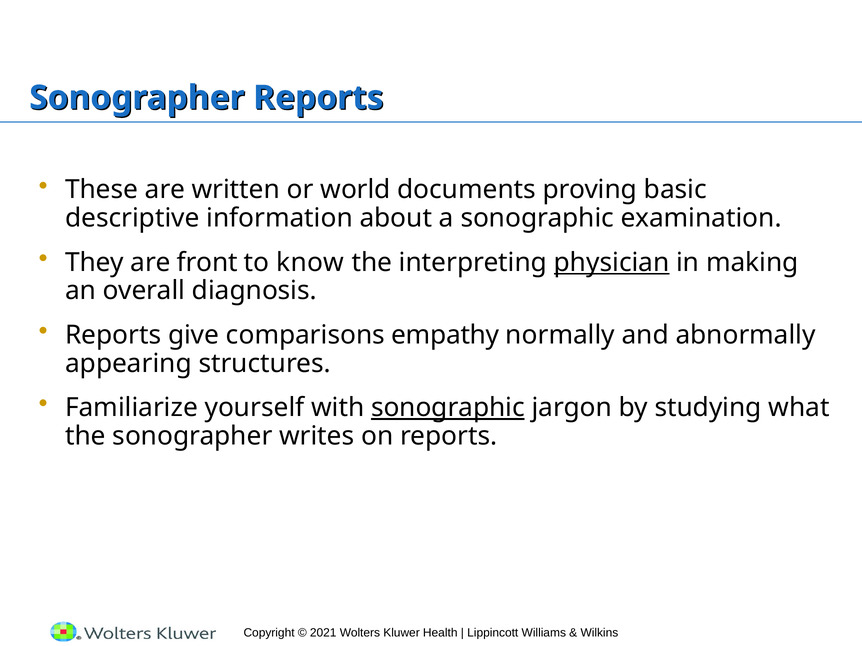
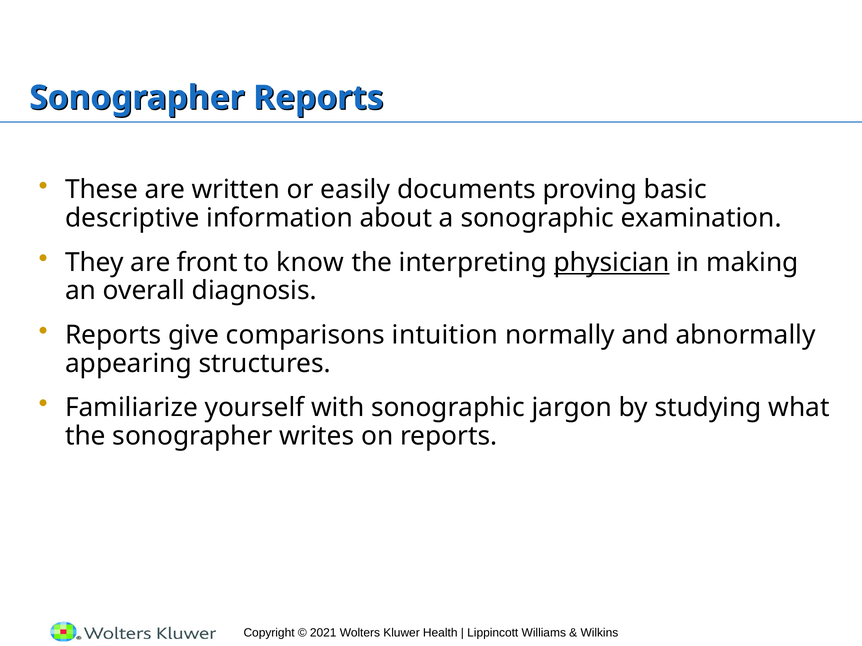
world: world -> easily (355, 190)
empathy: empathy -> intuition (445, 335)
sonographic underline: present -> none (448, 408)
